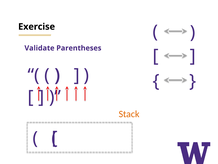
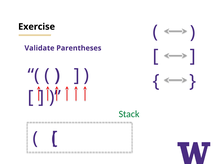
Stack colour: orange -> green (129, 114)
